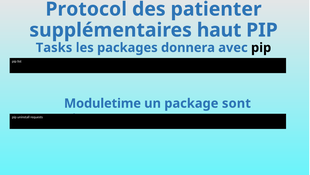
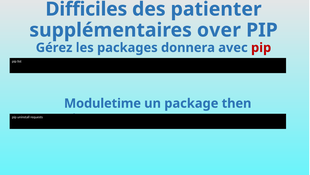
Protocol: Protocol -> Difficiles (86, 9)
haut: haut -> over (219, 30)
Tasks: Tasks -> Gérez (54, 48)
pip colour: black -> red (261, 48)
sont: sont -> then (237, 103)
